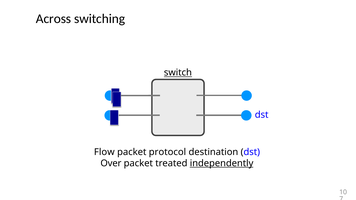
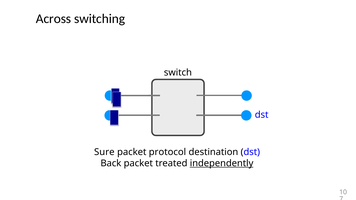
switch underline: present -> none (178, 73)
Flow: Flow -> Sure (104, 152)
Over: Over -> Back (111, 163)
